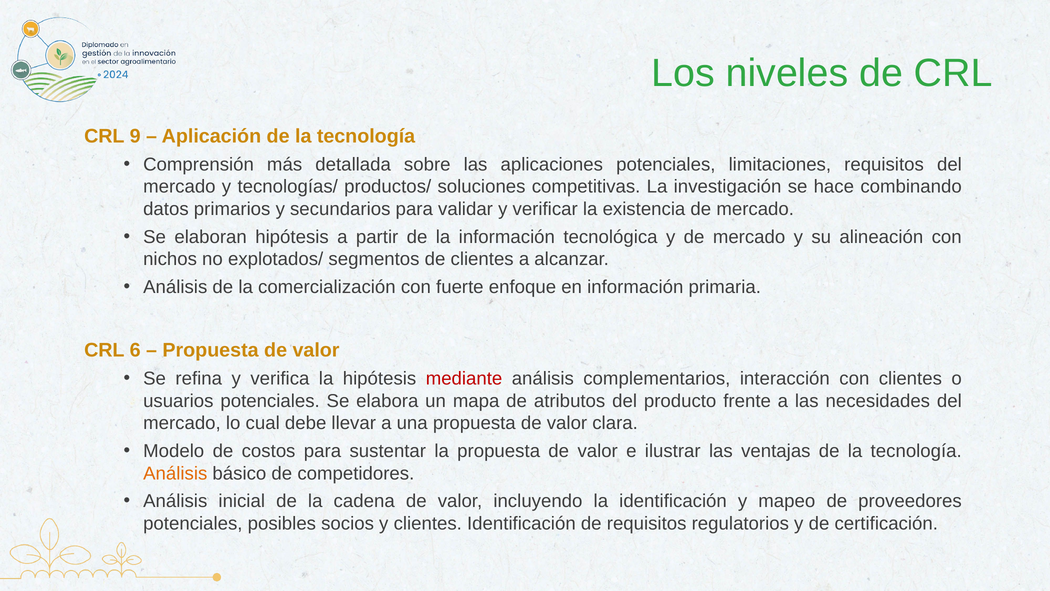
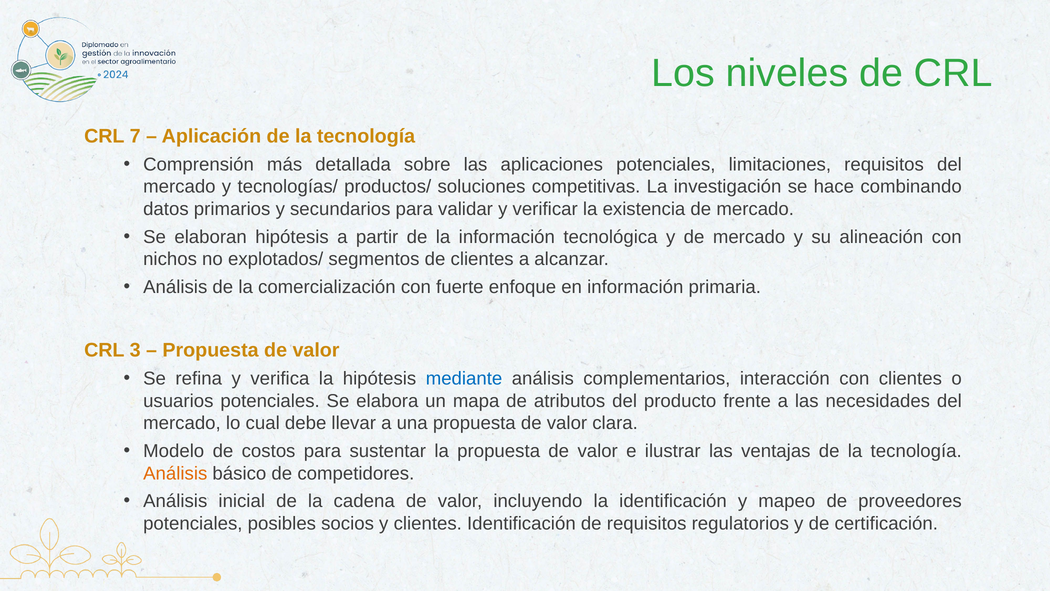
9: 9 -> 7 (135, 136)
6: 6 -> 3 (135, 350)
mediante colour: red -> blue (464, 378)
